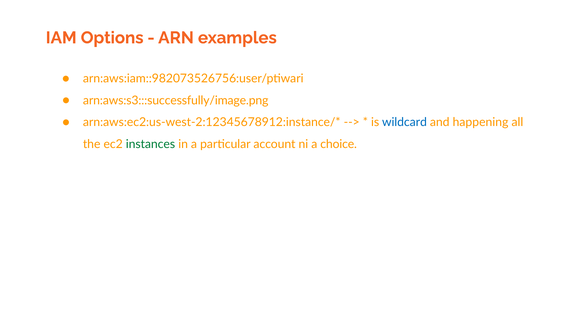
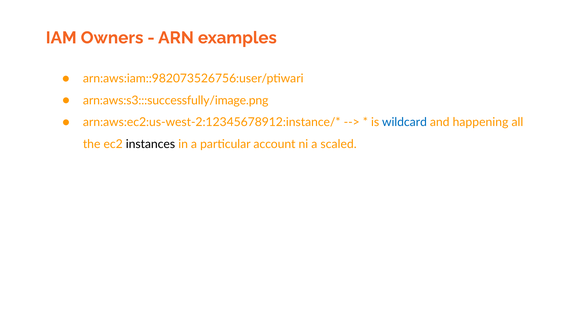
Options: Options -> Owners (112, 38)
instances colour: green -> black (150, 144)
choice: choice -> scaled (339, 144)
